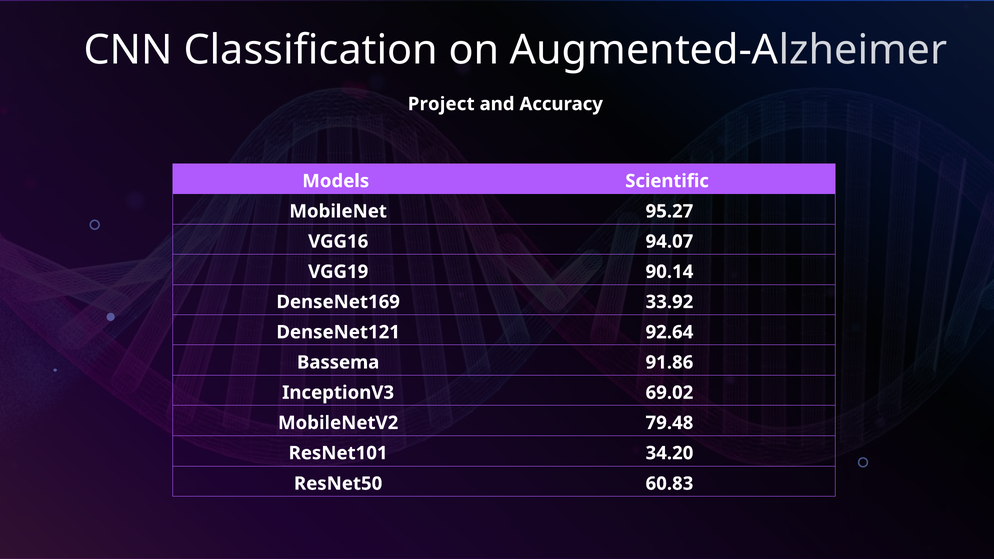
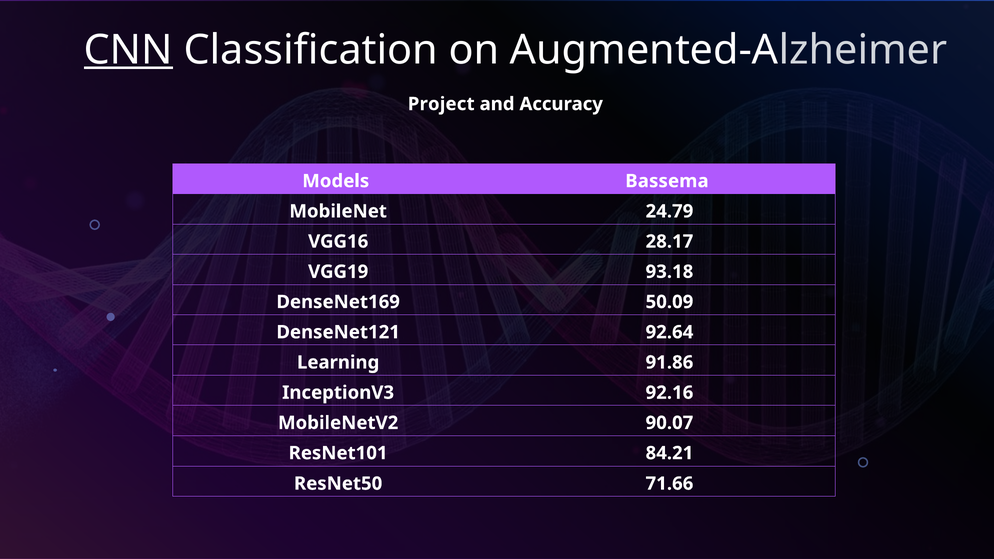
CNN underline: none -> present (128, 50)
Scientific: Scientific -> Bassema (667, 181)
95.27: 95.27 -> 24.79 (669, 211)
94.07: 94.07 -> 28.17 (669, 242)
90.14: 90.14 -> 93.18 (669, 272)
33.92: 33.92 -> 50.09 (669, 302)
Bassema: Bassema -> Learning (338, 362)
69.02: 69.02 -> 92.16 (669, 393)
79.48: 79.48 -> 90.07 (669, 423)
34.20: 34.20 -> 84.21 (669, 453)
60.83: 60.83 -> 71.66 (669, 484)
